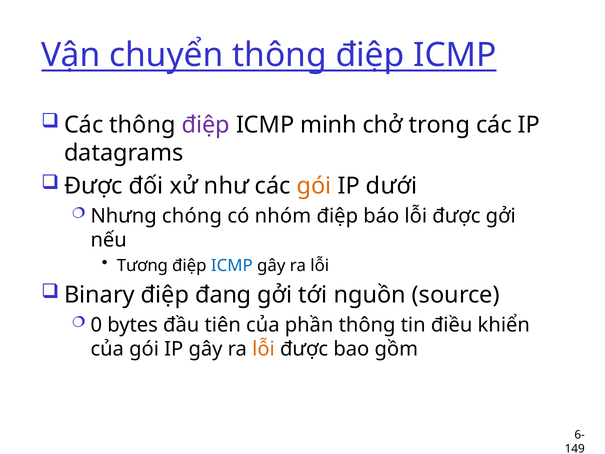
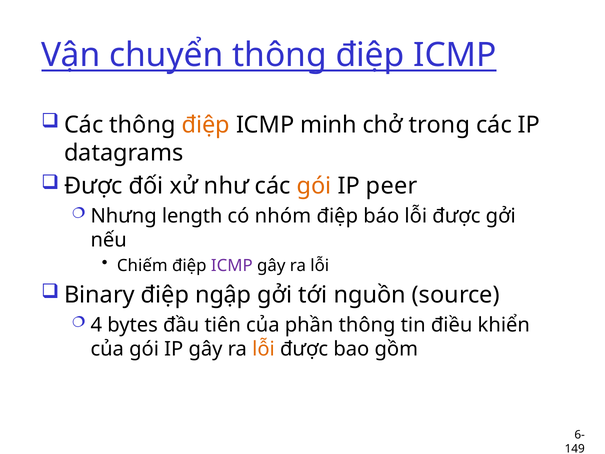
điệp colour: purple -> orange (206, 125)
dưới: dưới -> peer (392, 186)
chóng: chóng -> length (192, 216)
Tương: Tương -> Chiếm (142, 265)
ICMP colour: blue -> purple (232, 265)
đang: đang -> ngập (223, 295)
0: 0 -> 4 (96, 325)
